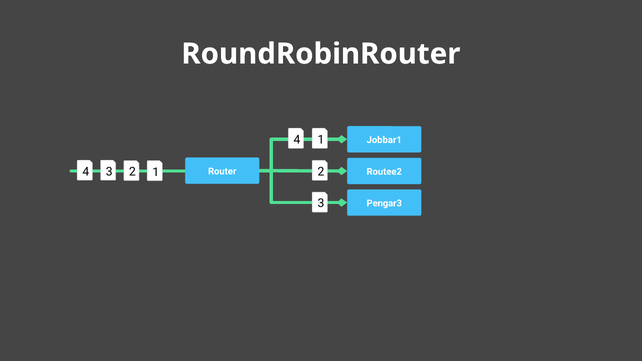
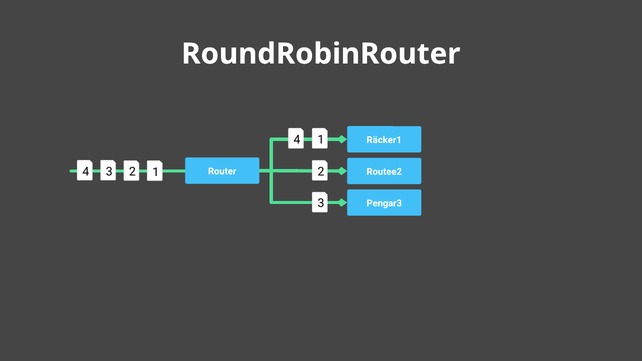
Jobbar1: Jobbar1 -> Räcker1 (384, 140)
